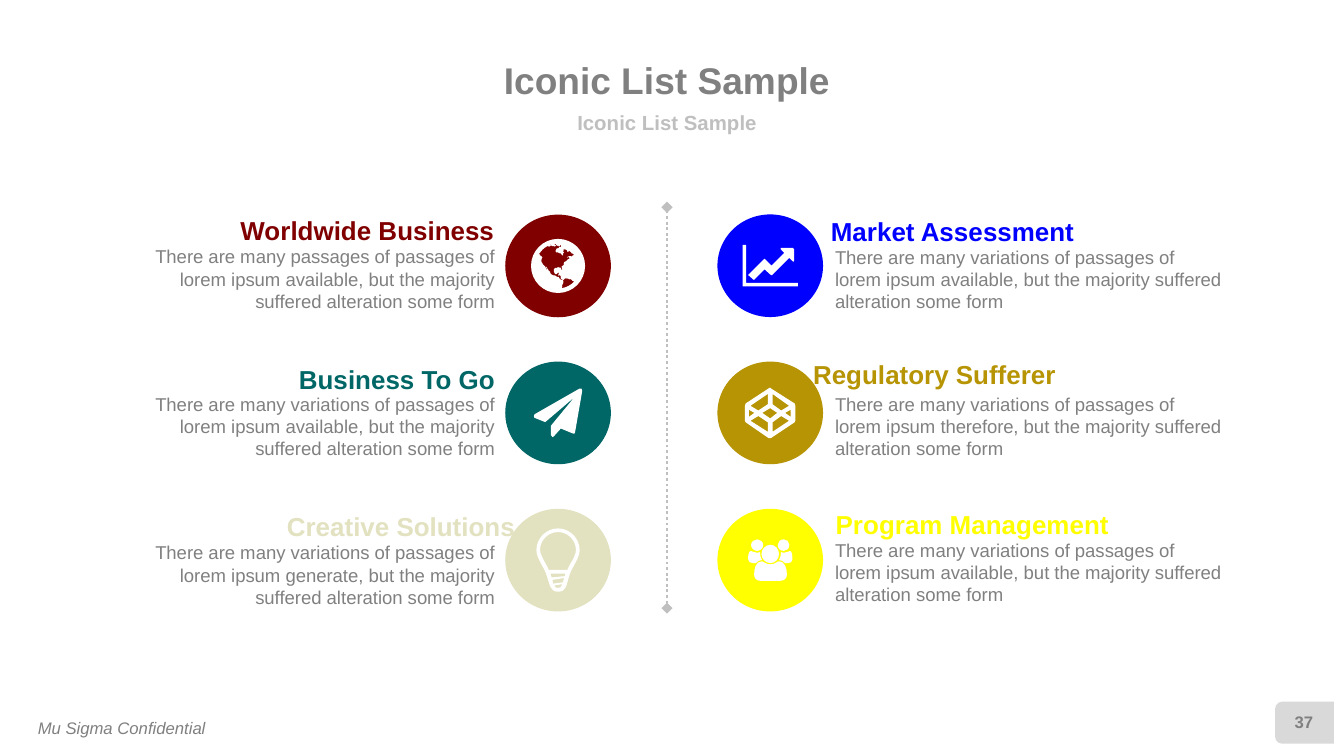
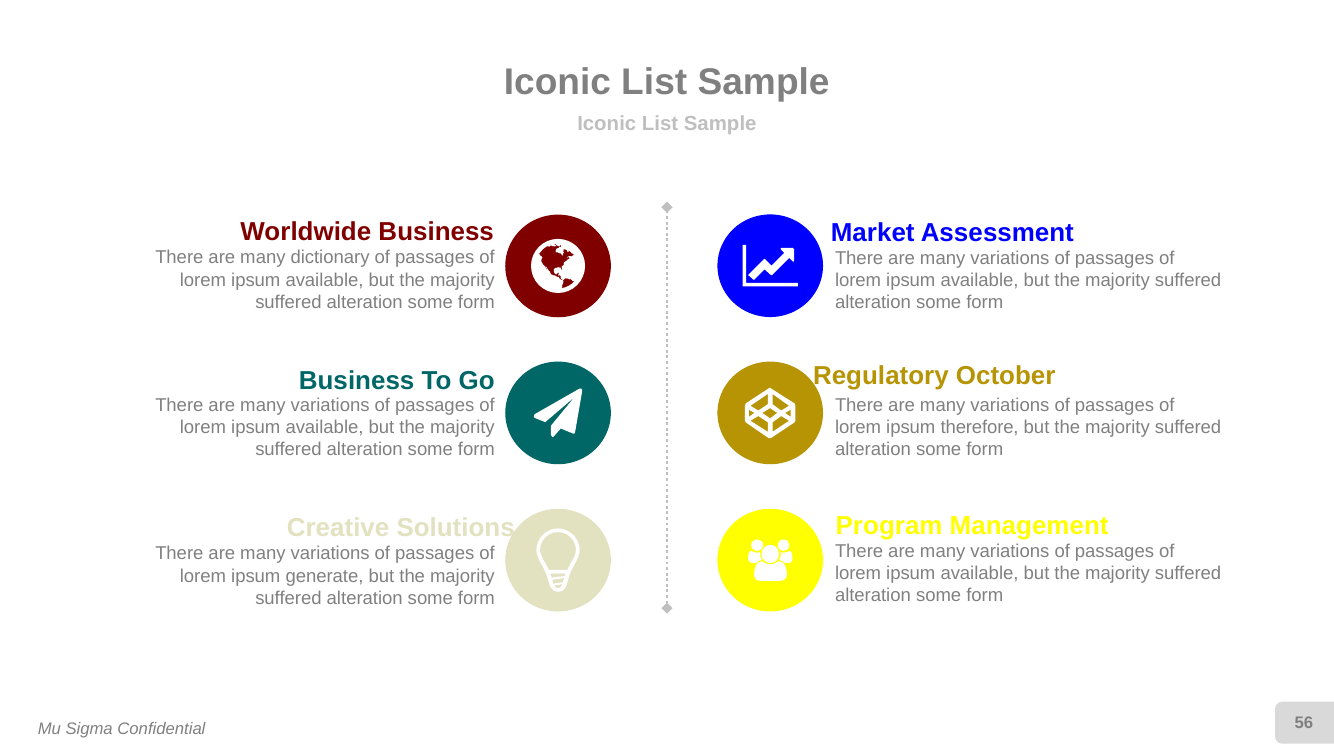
many passages: passages -> dictionary (330, 258)
Sufferer: Sufferer -> October (1006, 375)
37: 37 -> 56 (1304, 722)
